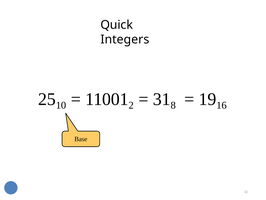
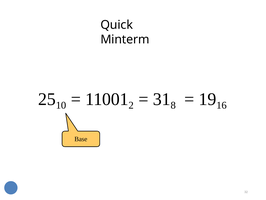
Integers: Integers -> Minterm (125, 39)
